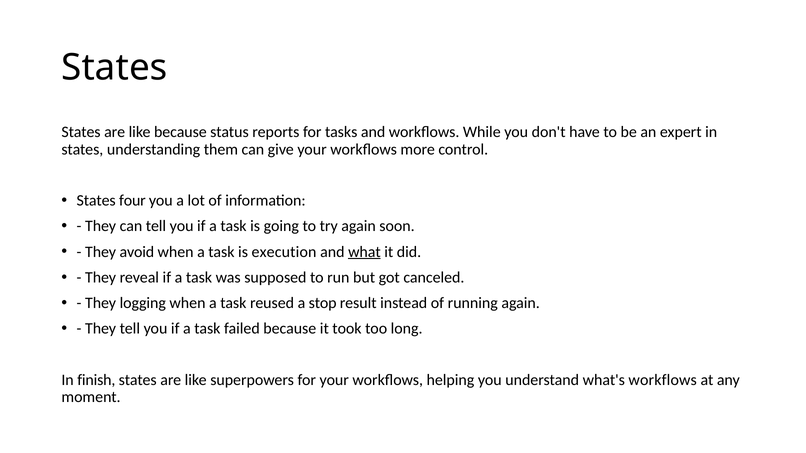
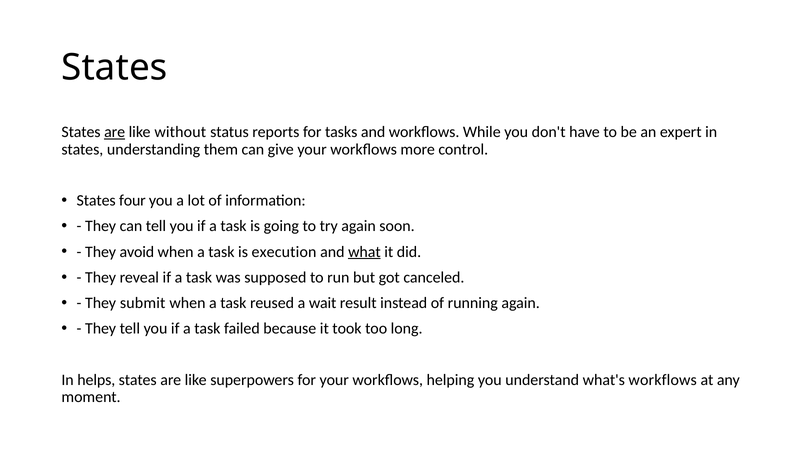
are underline: none -> present (115, 132)
like because: because -> without (180, 132)
logging: logging -> submit (143, 303)
stop: stop -> wait (323, 303)
finish: finish -> helps (96, 380)
